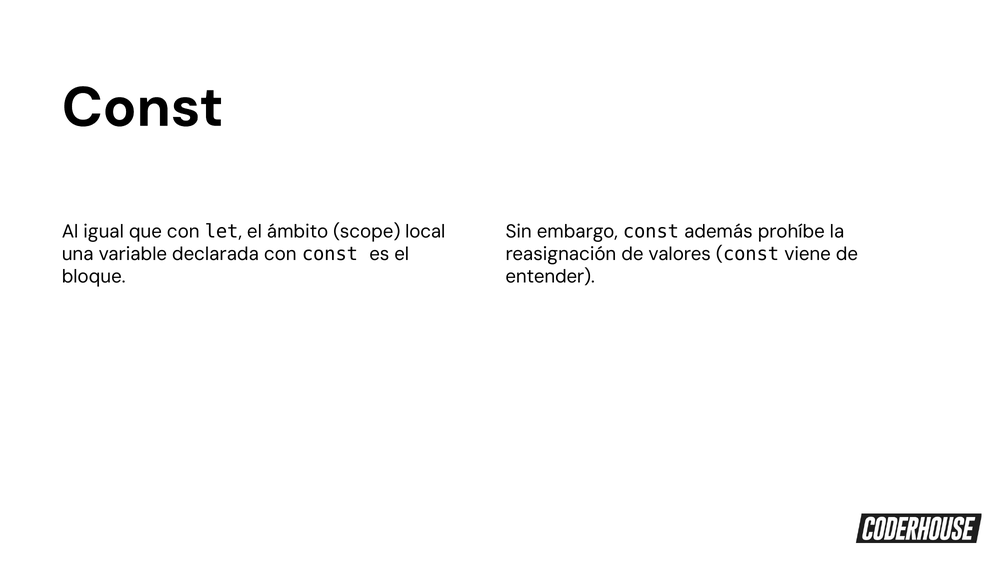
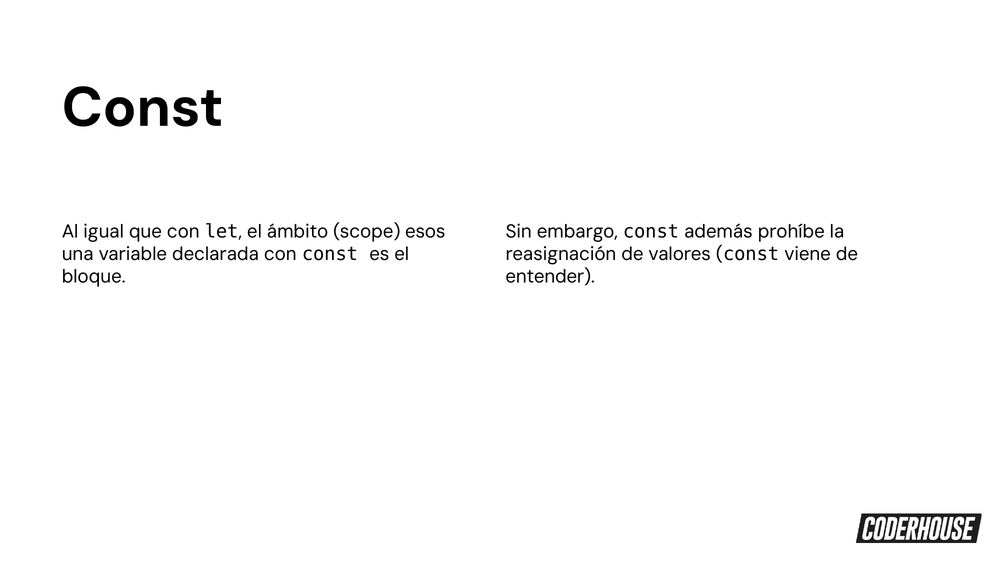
local: local -> esos (425, 231)
